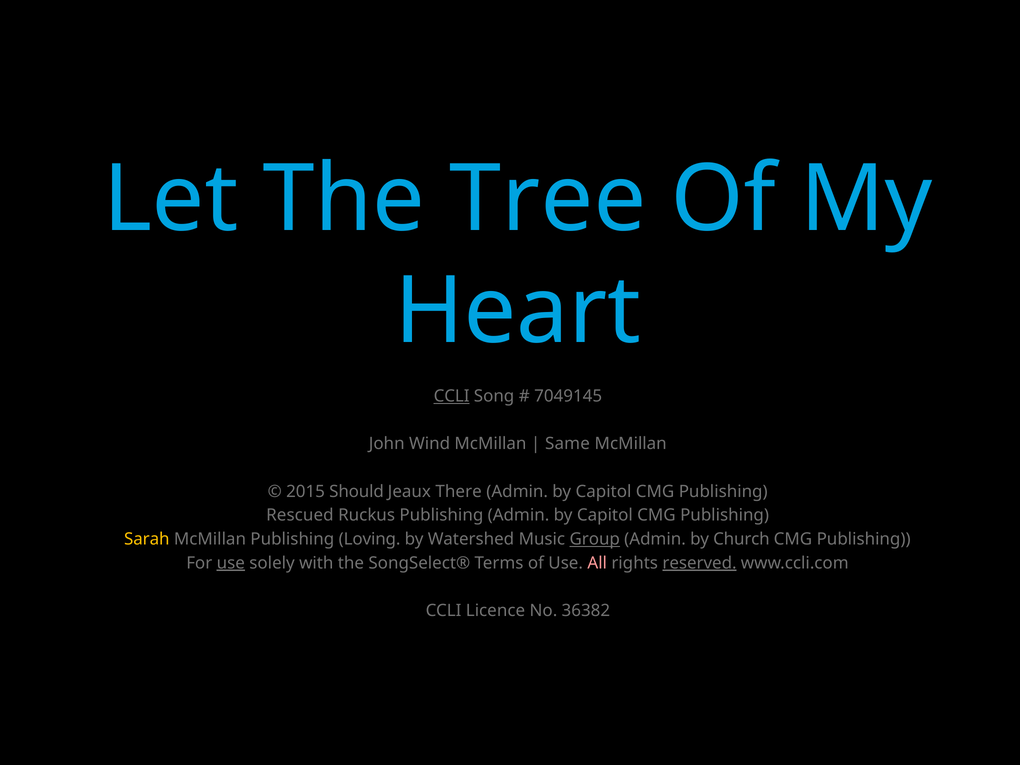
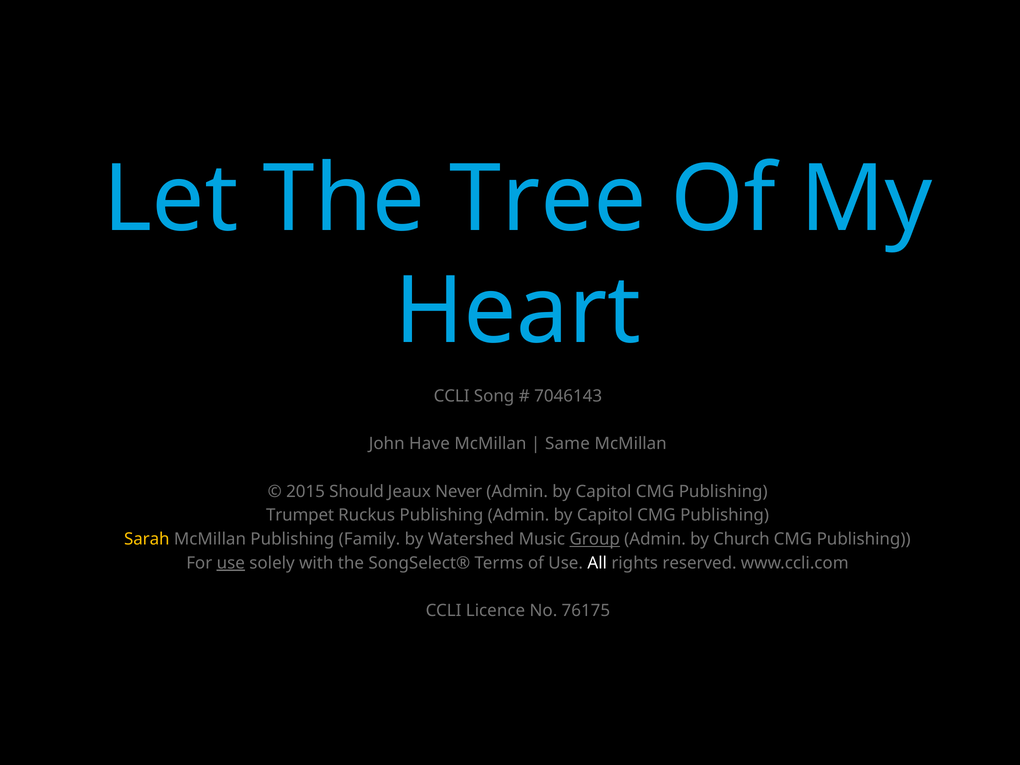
CCLI underline: present -> none (452, 396)
7049145: 7049145 -> 7046143 (568, 396)
Wind: Wind -> Have (429, 444)
There: There -> Never (459, 492)
Rescued: Rescued -> Trumpet (300, 515)
Loving: Loving -> Family (369, 539)
All colour: pink -> white (597, 563)
reserved underline: present -> none (700, 563)
36382: 36382 -> 76175 (586, 611)
